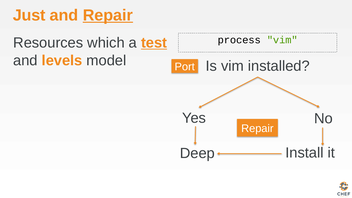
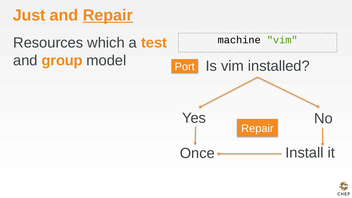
test underline: present -> none (154, 43)
process: process -> machine (239, 40)
levels: levels -> group (62, 60)
Deep: Deep -> Once (197, 153)
